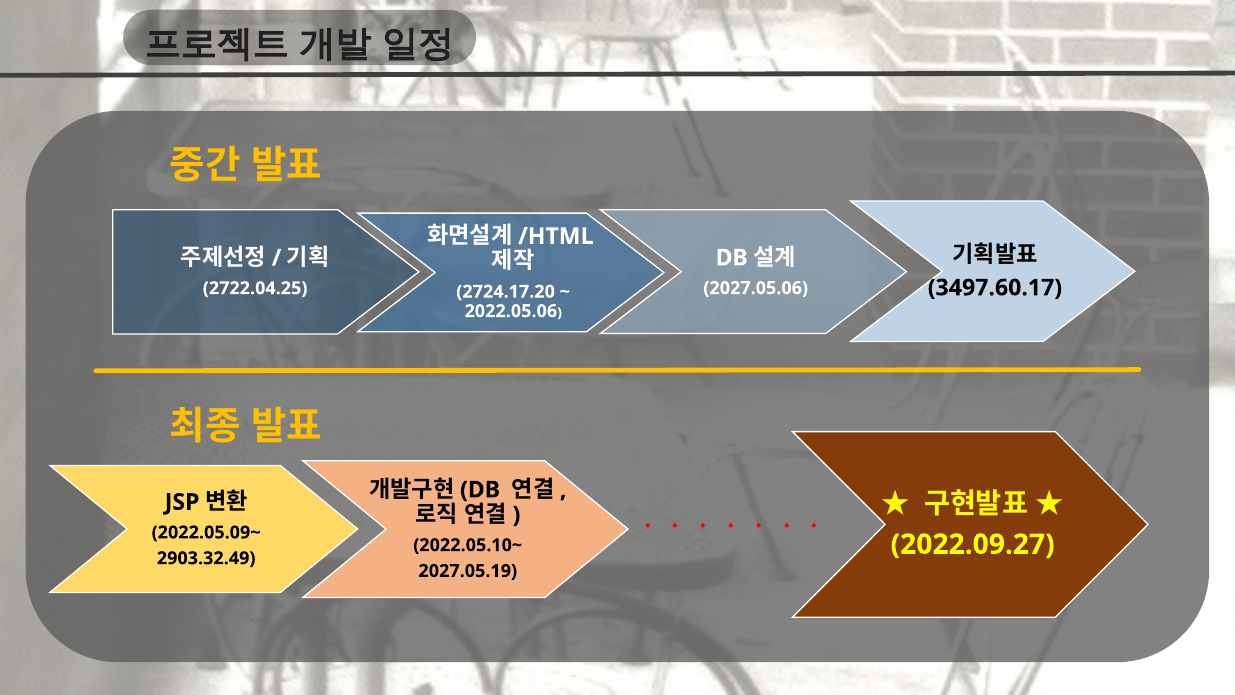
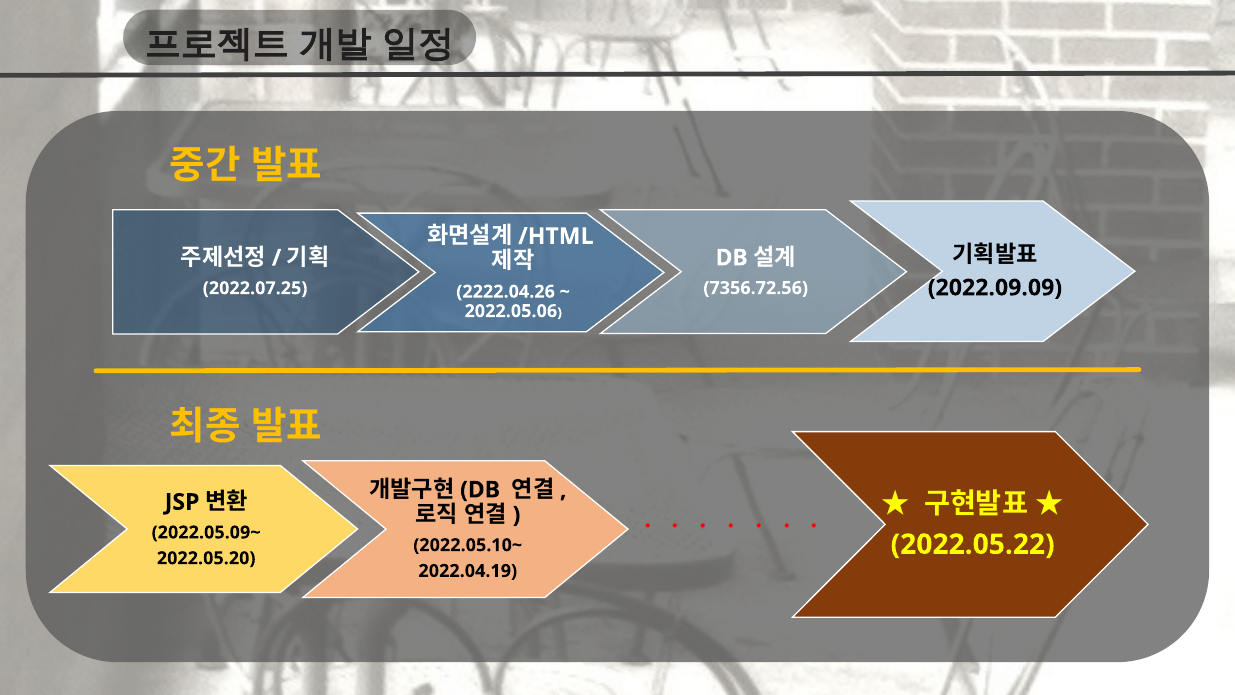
3497.60.17: 3497.60.17 -> 2022.09.09 (995, 288)
2027.05.06: 2027.05.06 -> 7356.72.56 (756, 288)
2722.04.25: 2722.04.25 -> 2022.07.25 (255, 288)
2724.17.20: 2724.17.20 -> 2222.04.26 (506, 292)
2022.09.27: 2022.09.27 -> 2022.05.22 (973, 544)
2903.32.49: 2903.32.49 -> 2022.05.20 (206, 558)
2027.05.19: 2027.05.19 -> 2022.04.19 (468, 571)
